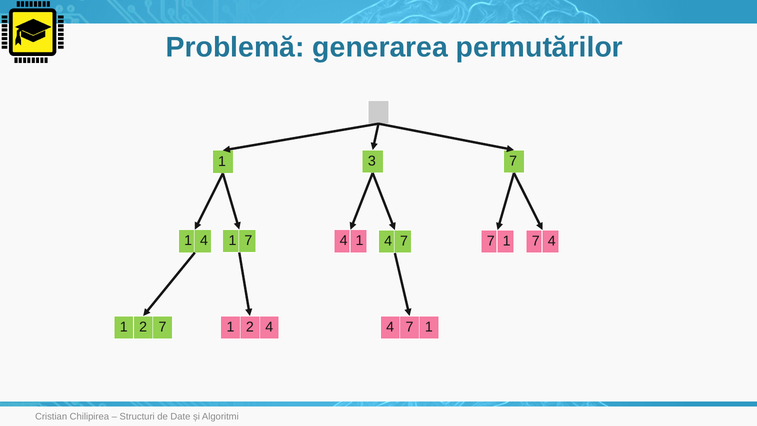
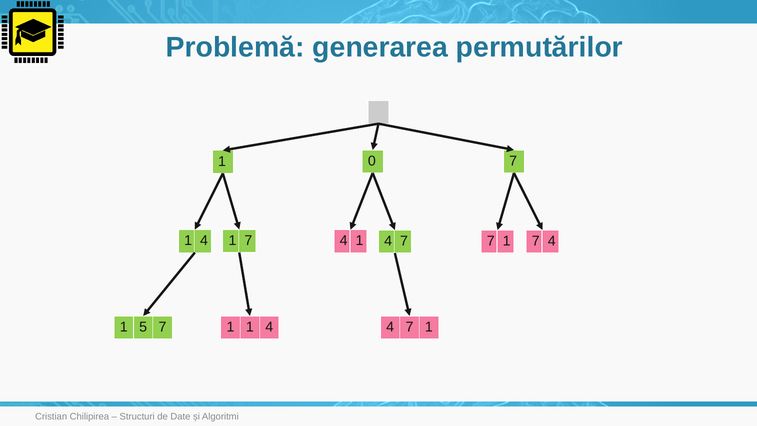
3: 3 -> 0 (372, 161)
2: 2 -> 5 (143, 327)
7 1 2: 2 -> 1 (250, 327)
